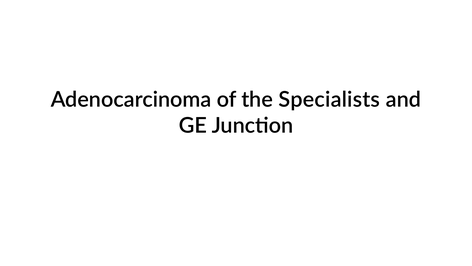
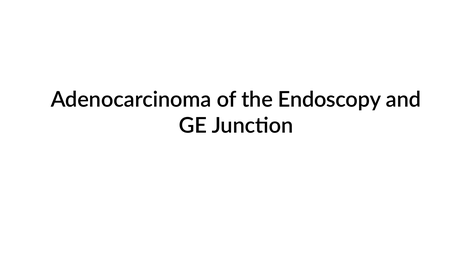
Specialists: Specialists -> Endoscopy (330, 99)
